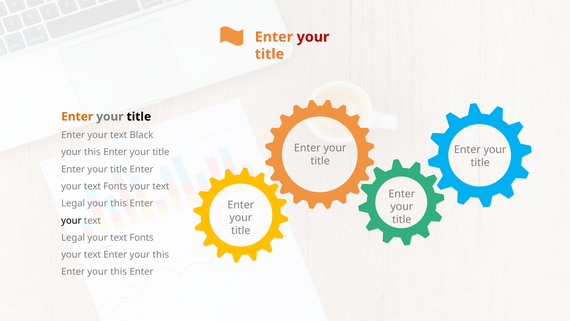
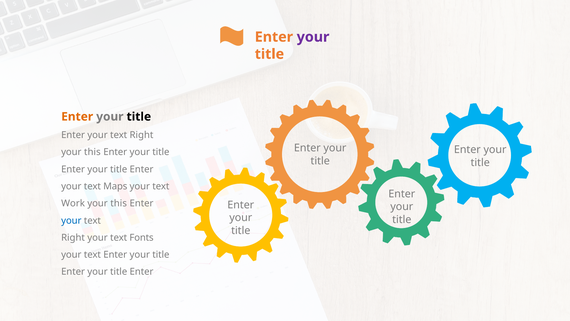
your colour: red -> purple (313, 37)
Black: Black -> Right (141, 135)
Fonts: Fonts -> Maps (115, 186)
Legal: Legal -> Work (73, 203)
your colour: black -> blue (71, 220)
Legal: Legal -> Right (73, 237)
text Enter your this: this -> title (161, 254)
this: this -> title (119, 272)
